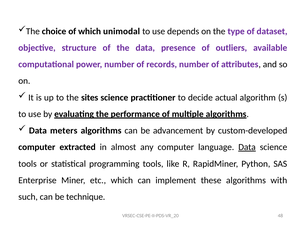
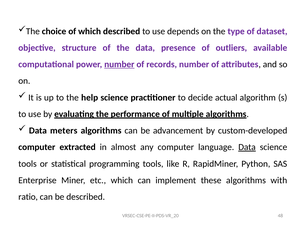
which unimodal: unimodal -> described (122, 31)
number underline: none -> present (119, 64)
sites: sites -> help (90, 97)
such: such -> ratio (28, 197)
be technique: technique -> described (86, 197)
